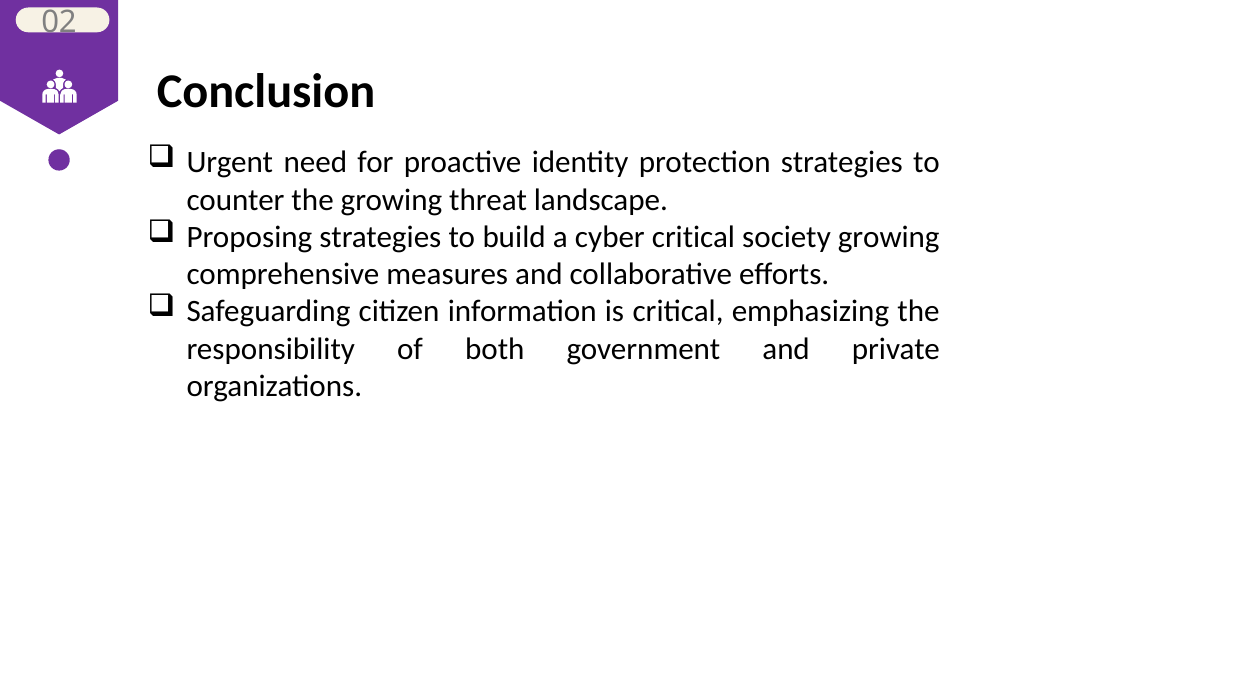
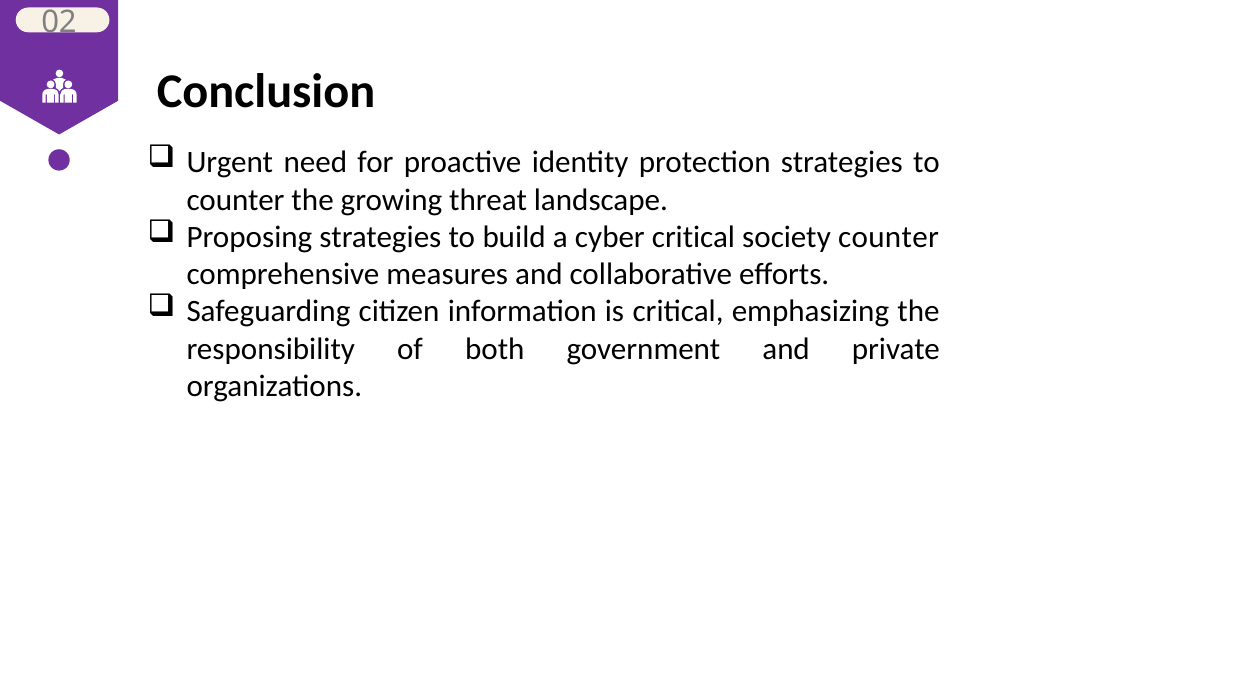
society growing: growing -> counter (889, 237)
